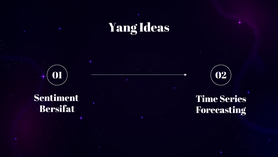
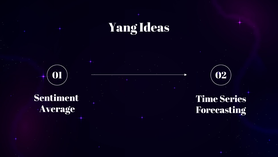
Bersifat: Bersifat -> Average (57, 109)
